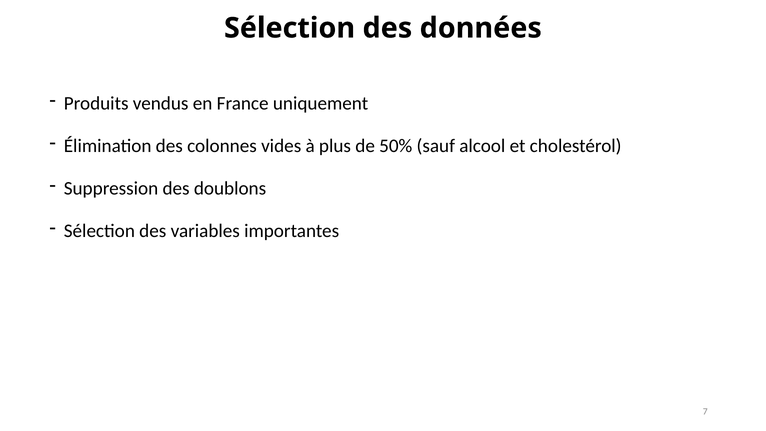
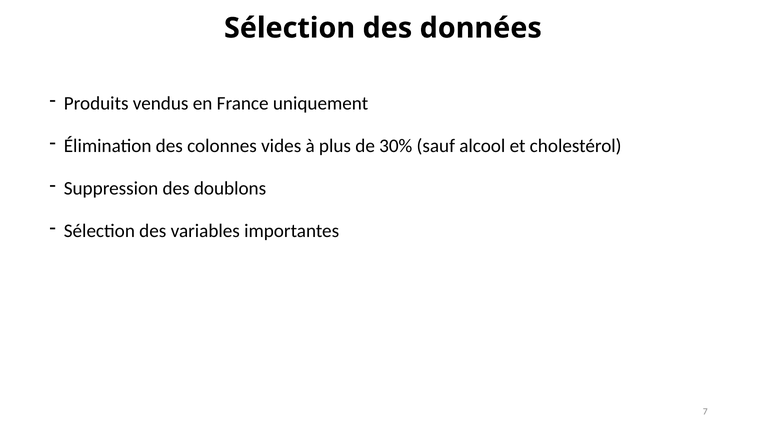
50%: 50% -> 30% (396, 146)
